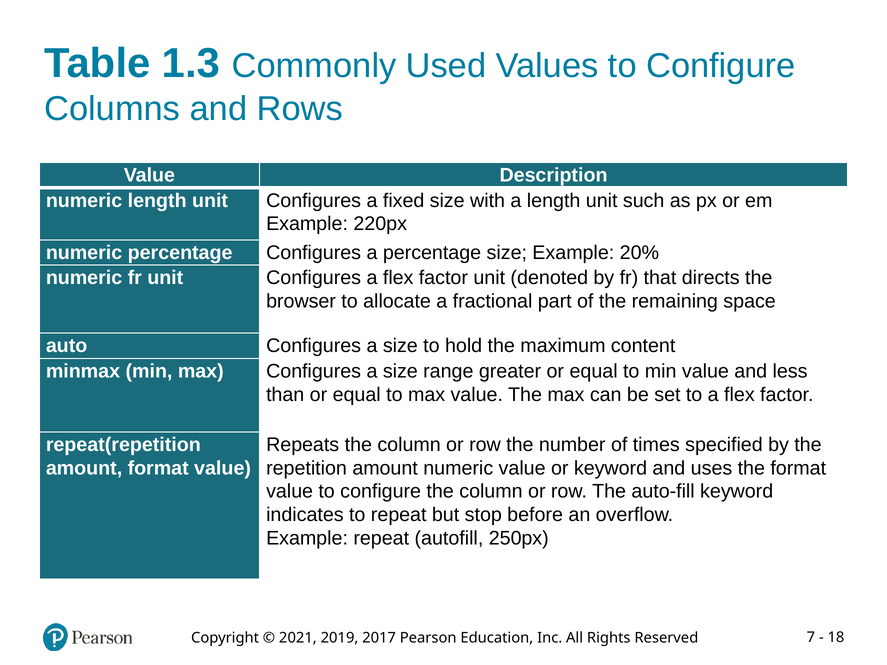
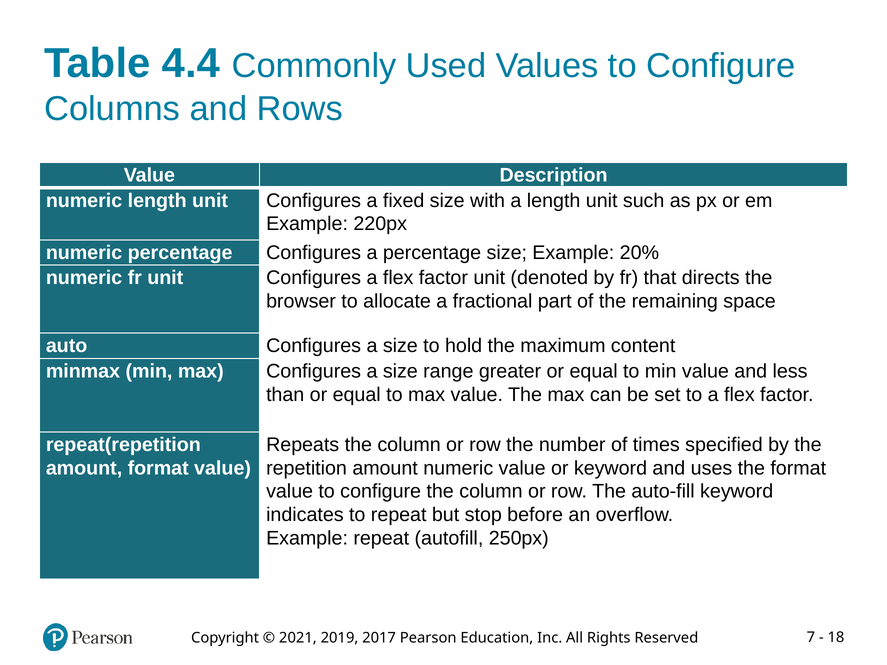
1.3: 1.3 -> 4.4 (191, 64)
